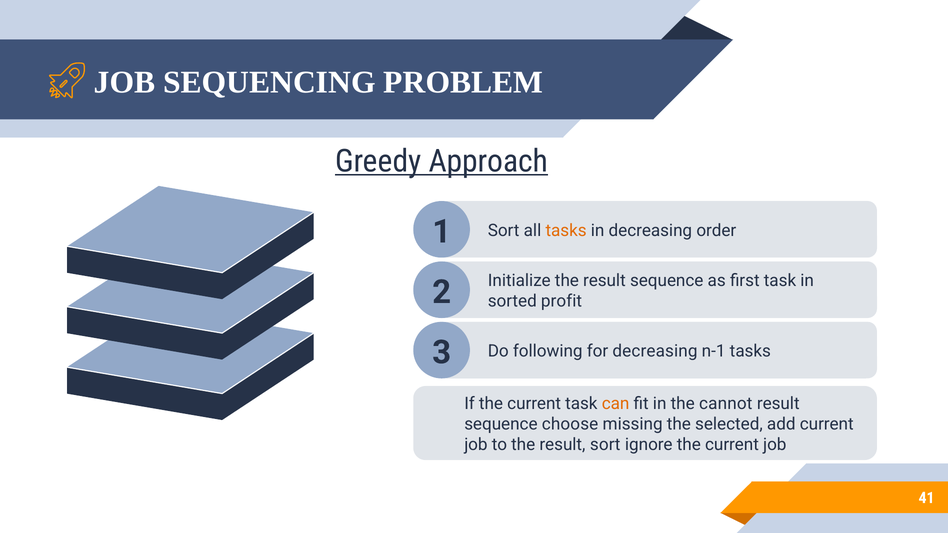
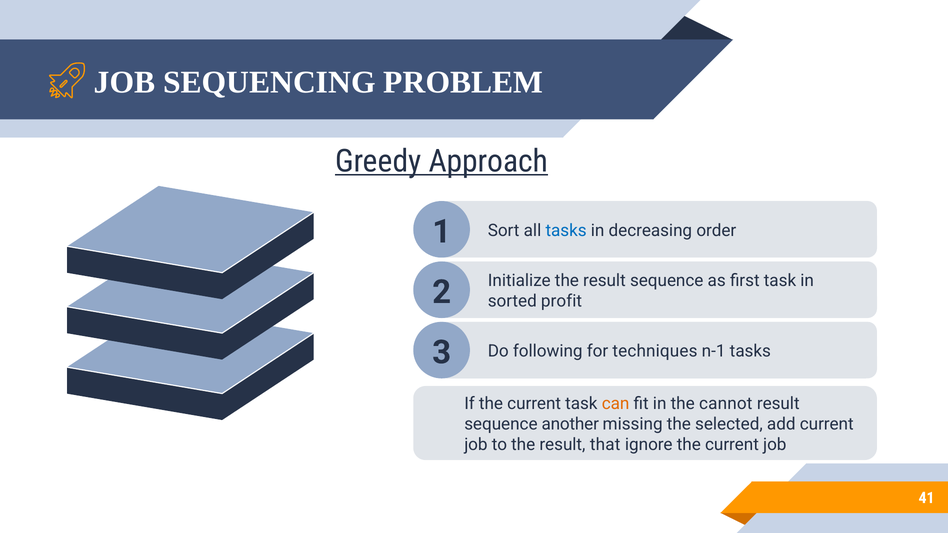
tasks colour: orange -> blue (566, 231)
for decreasing: decreasing -> techniques (655, 351)
choose: choose -> another (570, 424)
result sort: sort -> that (605, 445)
